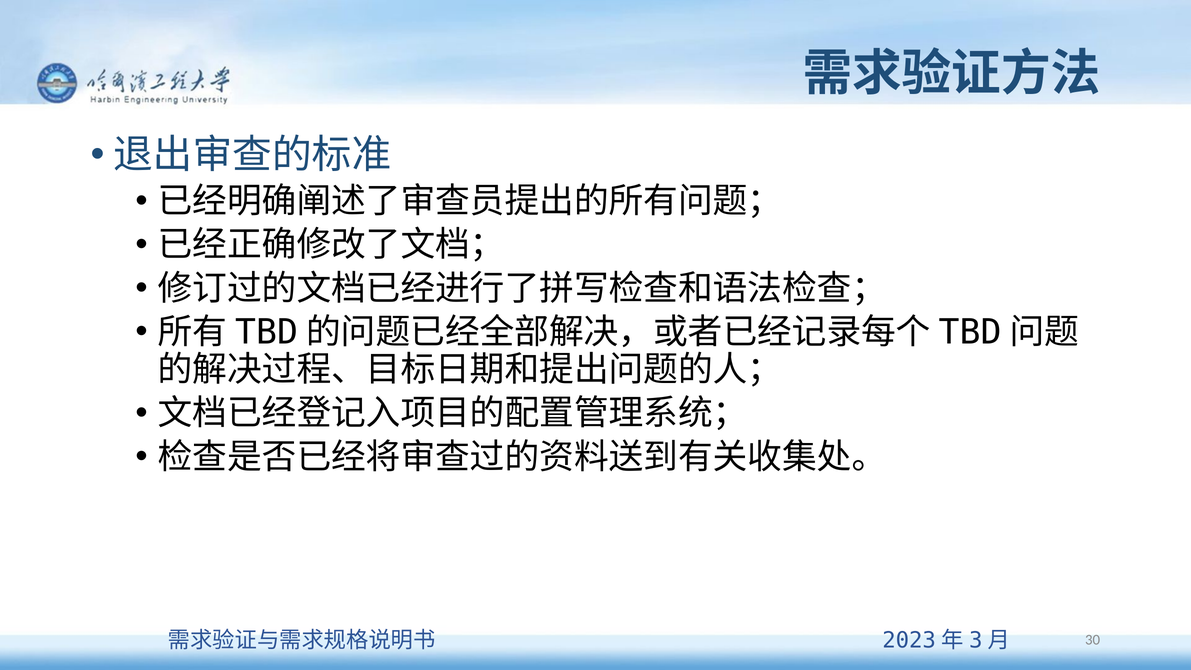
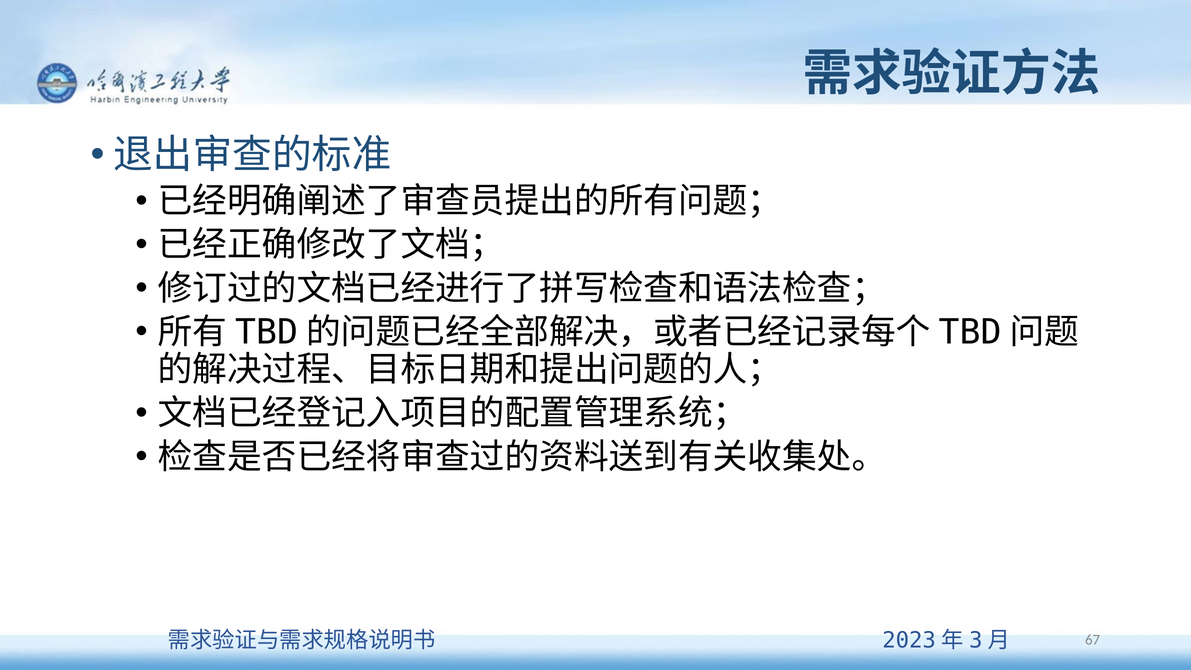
30: 30 -> 67 (1093, 640)
